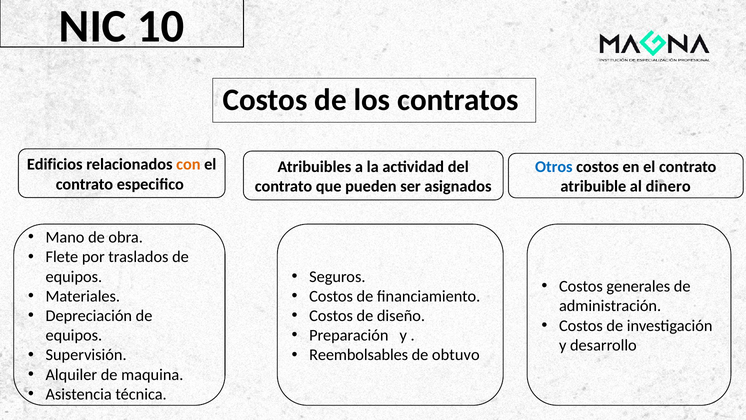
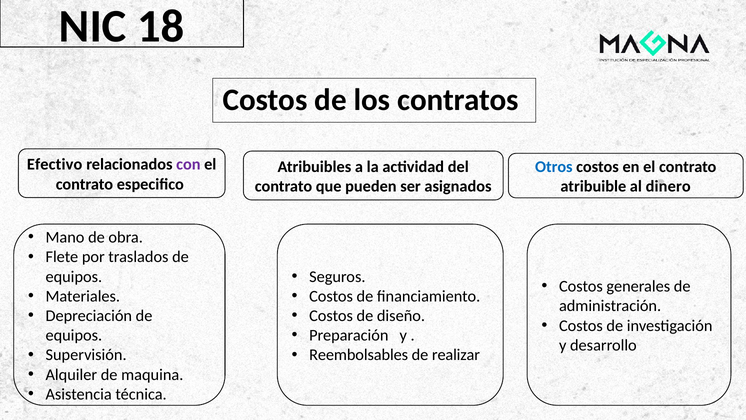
10: 10 -> 18 (161, 26)
Edificios: Edificios -> Efectivo (55, 164)
con colour: orange -> purple (188, 164)
obtuvo: obtuvo -> realizar (456, 355)
